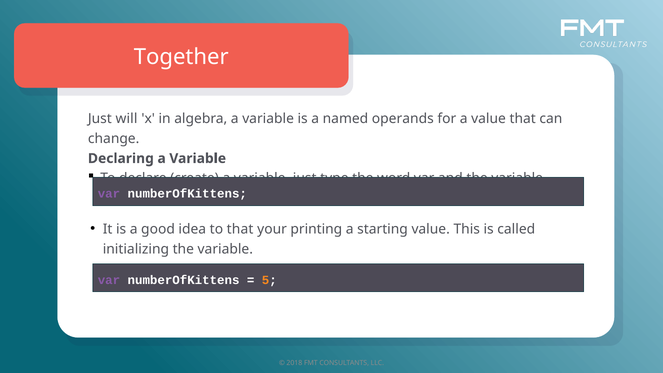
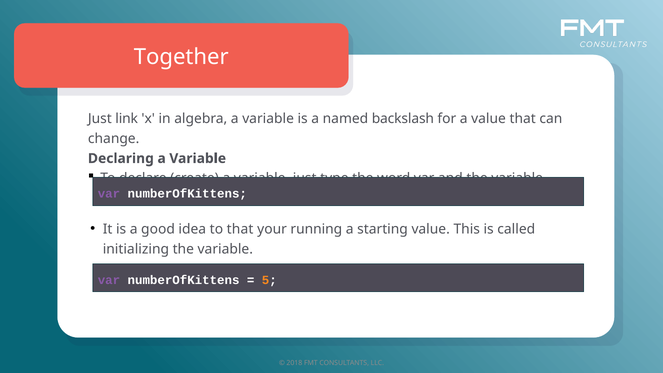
will: will -> link (127, 119)
operands: operands -> backslash (403, 119)
printing: printing -> running (316, 229)
